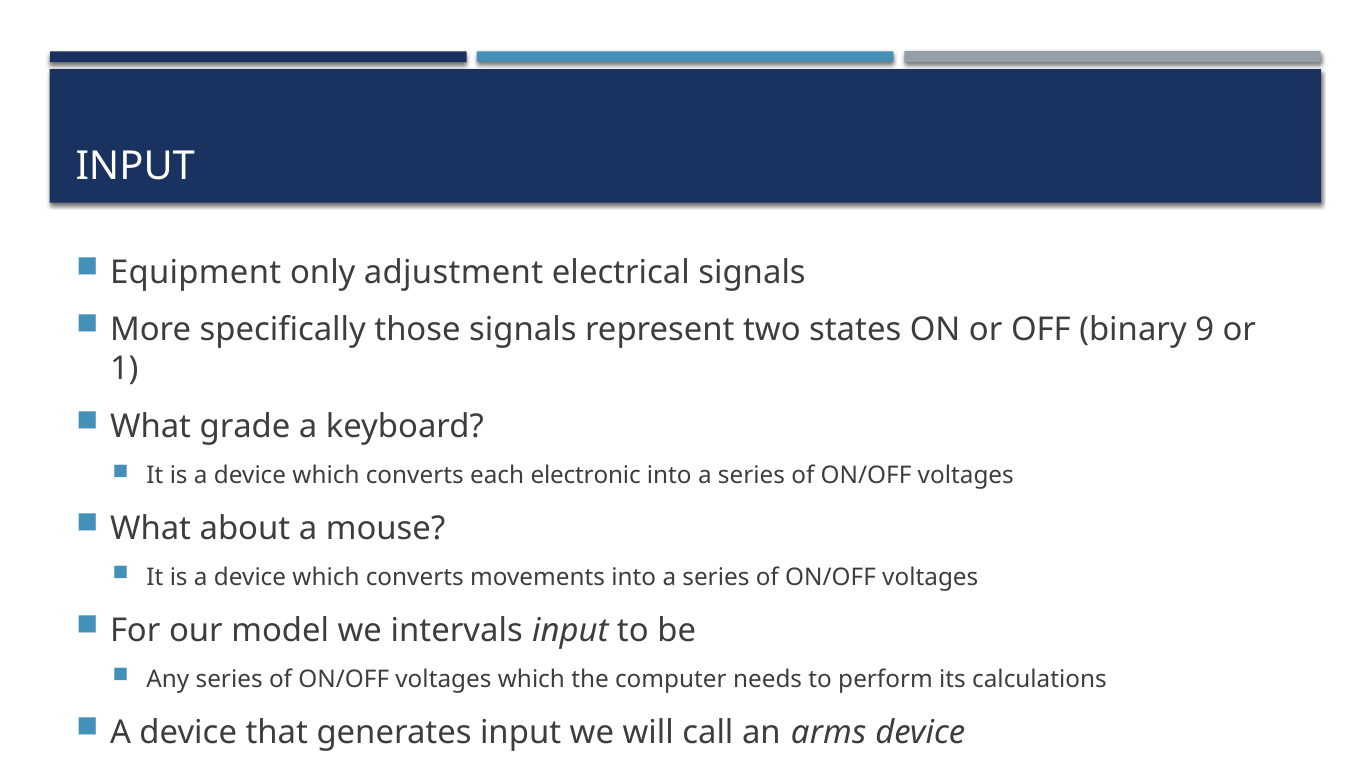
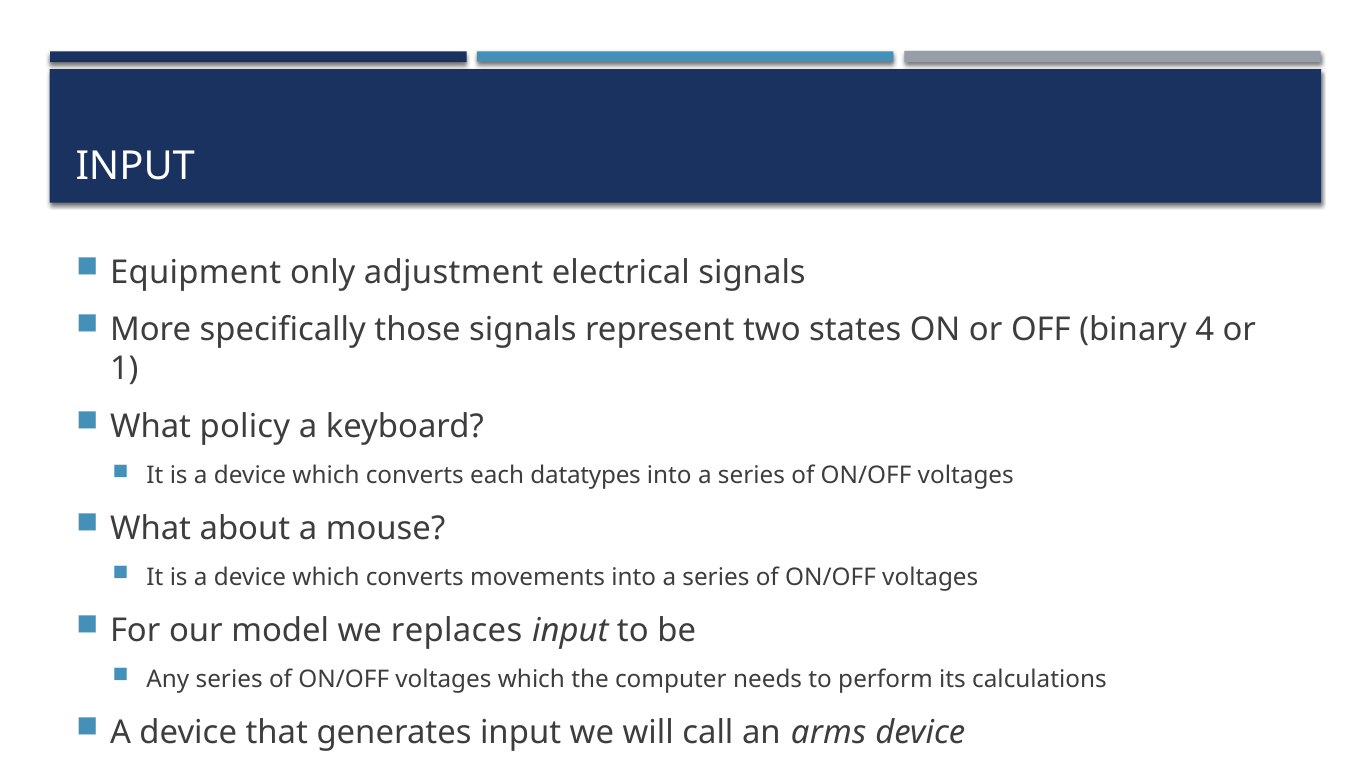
9: 9 -> 4 (1205, 330)
grade: grade -> policy (245, 427)
electronic: electronic -> datatypes (586, 476)
intervals: intervals -> replaces (457, 630)
